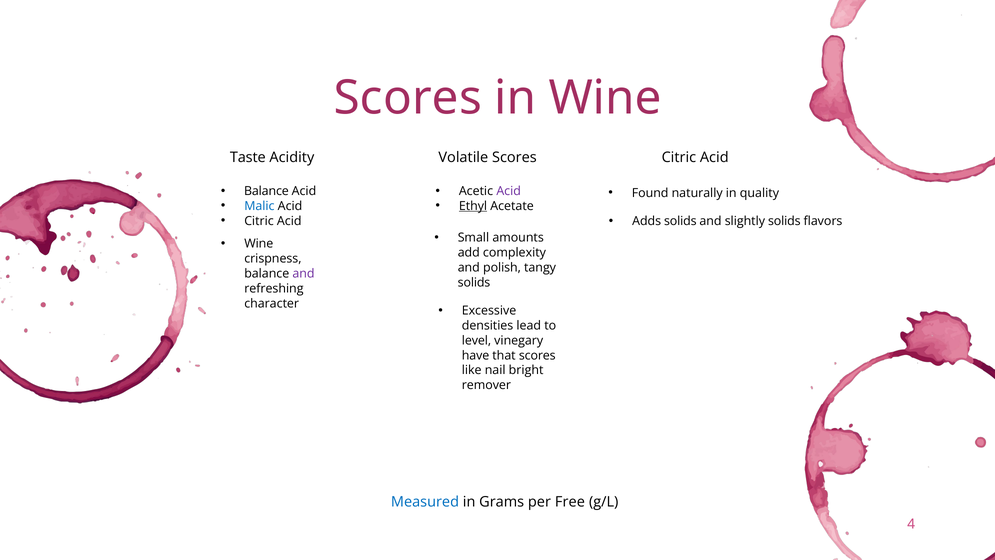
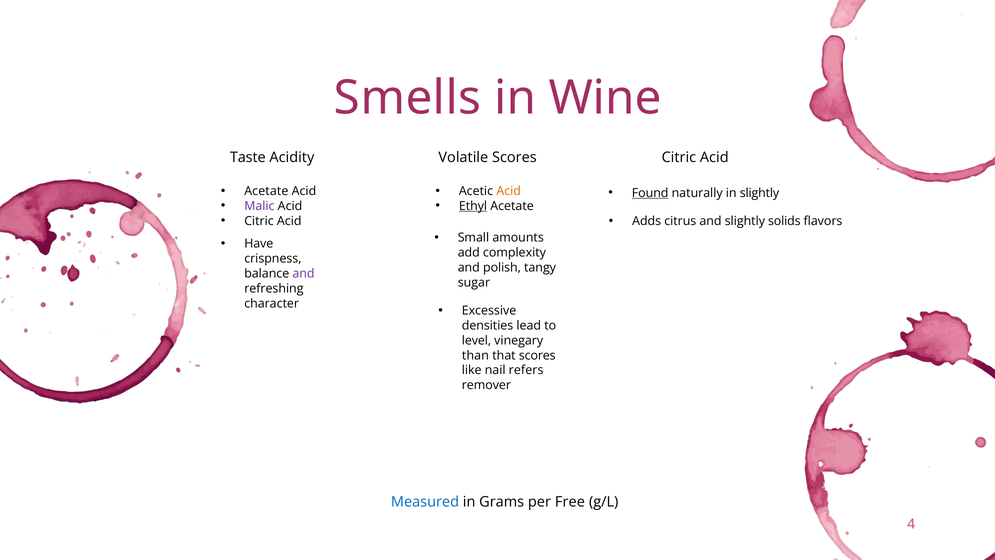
Scores: Scores -> Smells (408, 98)
Balance: Balance -> Acetate (266, 191)
Acid colour: purple -> orange (509, 191)
Found underline: none -> present (650, 193)
in quality: quality -> slightly (759, 193)
Malic colour: blue -> purple (259, 206)
Adds solids: solids -> citrus (680, 221)
Wine: Wine -> Have (259, 244)
solids: solids -> sugar (474, 282)
have: have -> than (475, 355)
bright: bright -> refers (526, 370)
